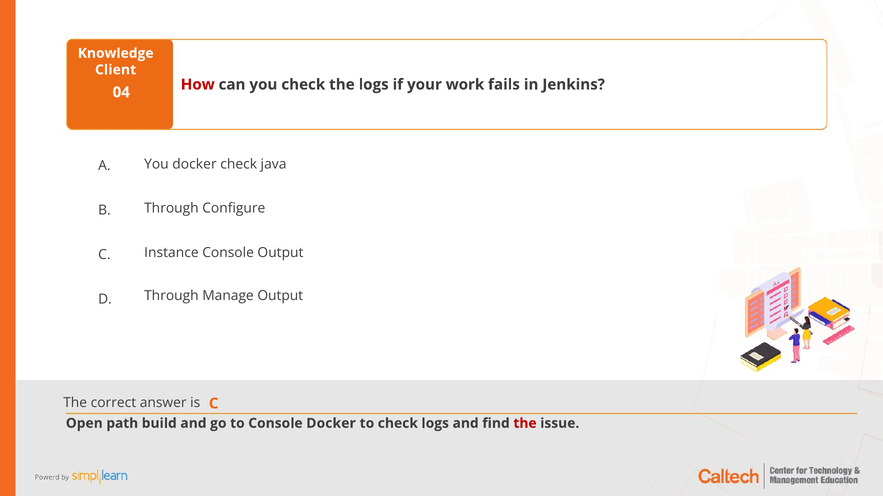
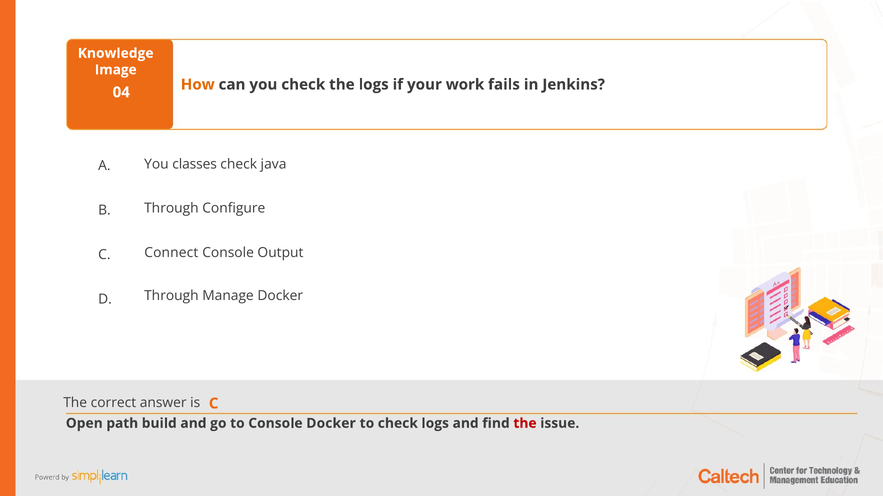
Client: Client -> Image (116, 70)
How colour: red -> orange (198, 85)
You docker: docker -> classes (195, 164)
Instance: Instance -> Connect (171, 253)
Manage Output: Output -> Docker (280, 296)
